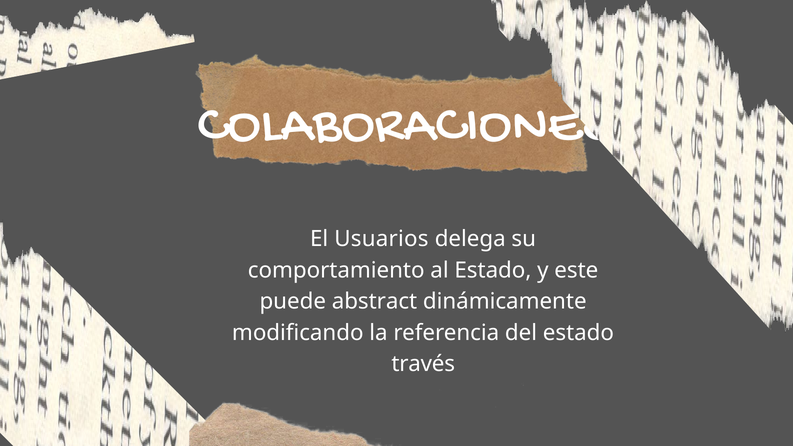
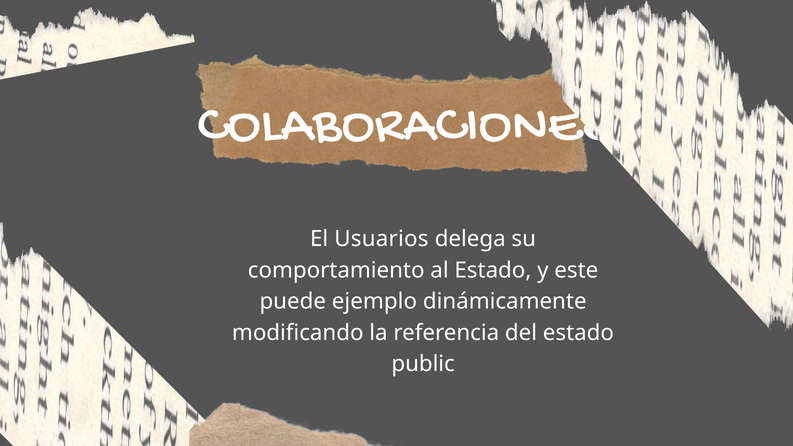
abstract: abstract -> ejemplo (374, 302)
través: través -> public (423, 364)
